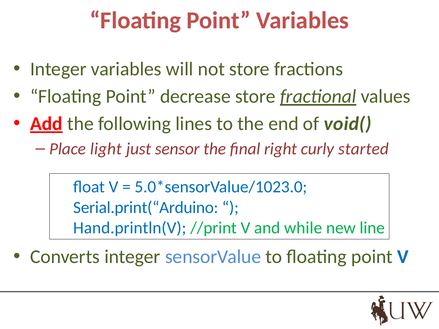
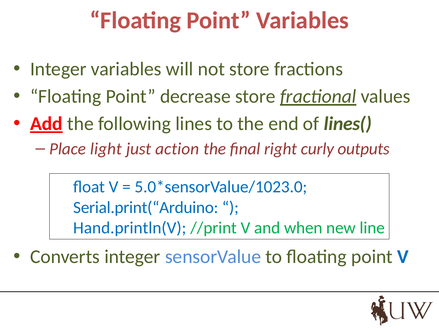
void(: void( -> lines( (348, 124)
sensor: sensor -> action (177, 149)
started: started -> outputs (364, 149)
while: while -> when (303, 228)
